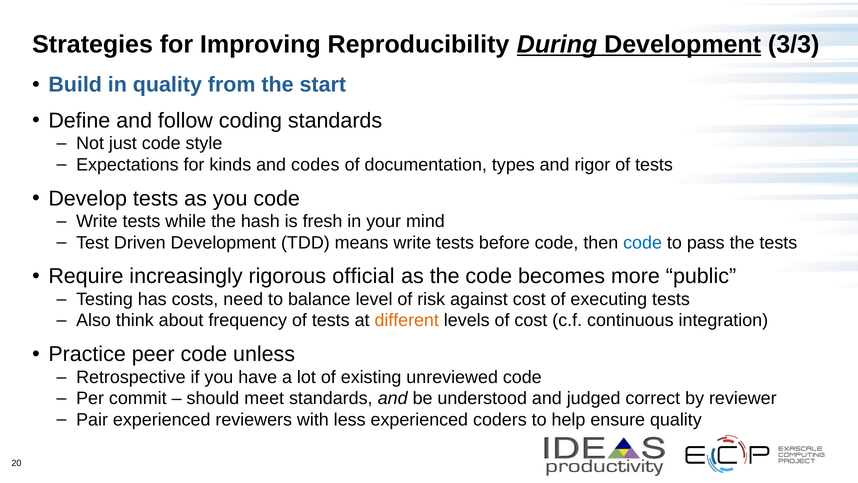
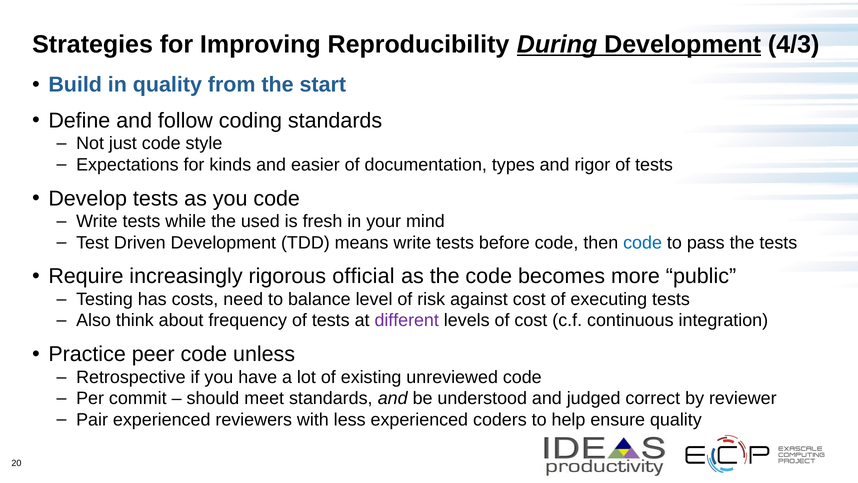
3/3: 3/3 -> 4/3 (794, 44)
codes: codes -> easier (315, 165)
hash: hash -> used (260, 221)
different colour: orange -> purple (407, 320)
